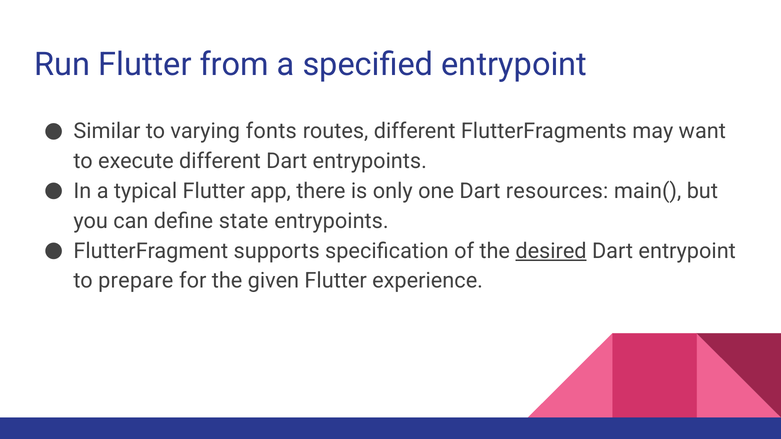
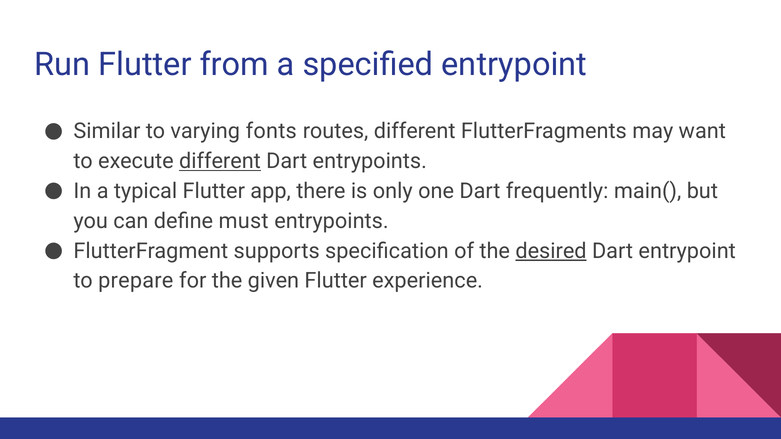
different underline: none -> present (220, 161)
resources: resources -> frequently (557, 191)
state: state -> must (244, 221)
